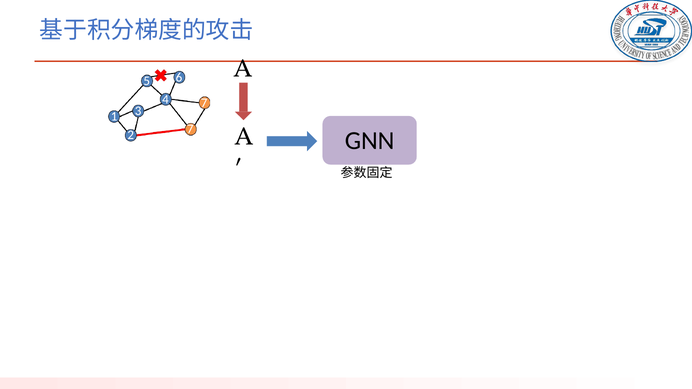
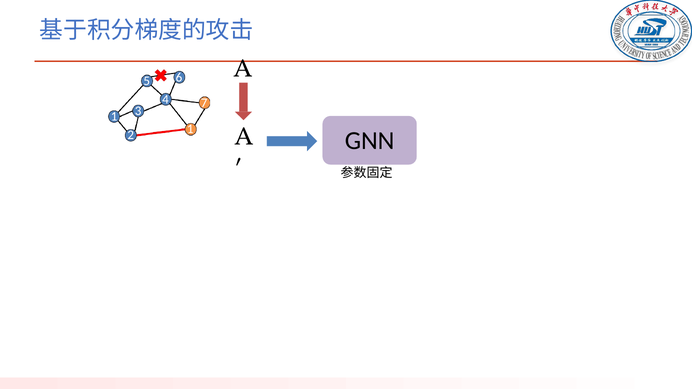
2 7: 7 -> 1 (190, 129)
